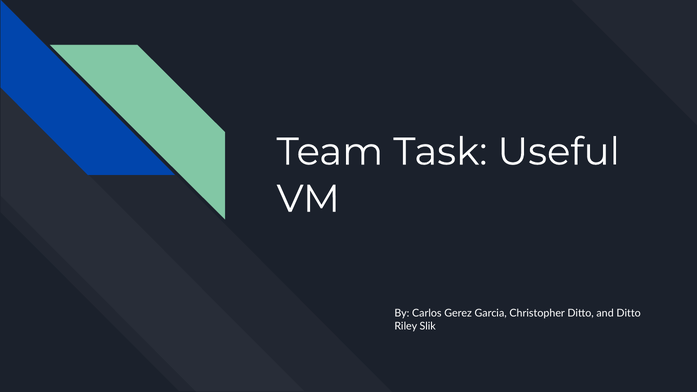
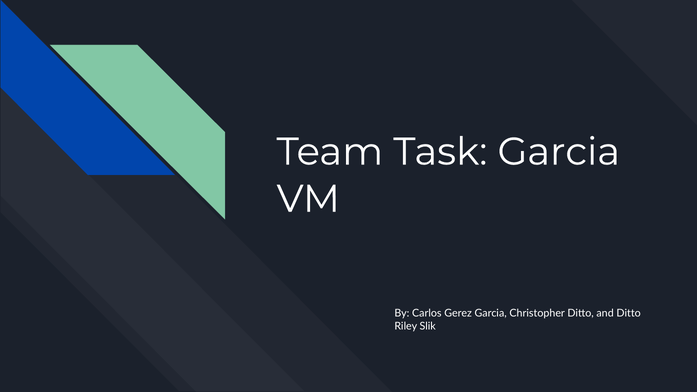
Task Useful: Useful -> Garcia (559, 152)
